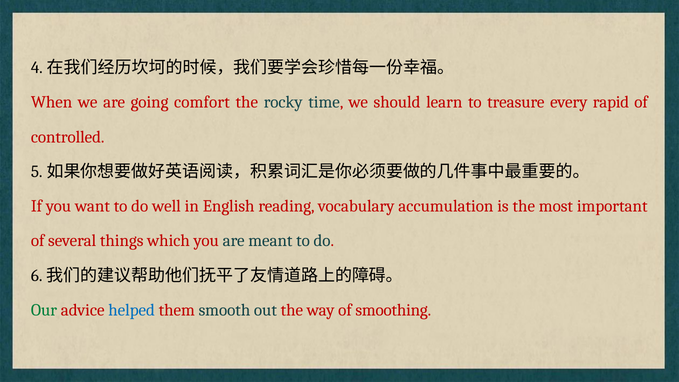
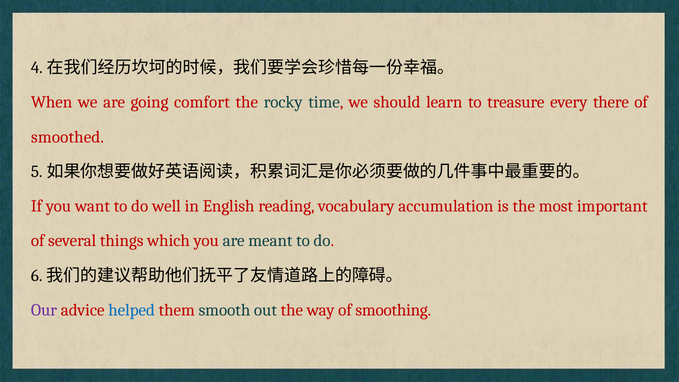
rapid: rapid -> there (611, 102)
controlled: controlled -> smoothed (68, 137)
Our colour: green -> purple (44, 310)
